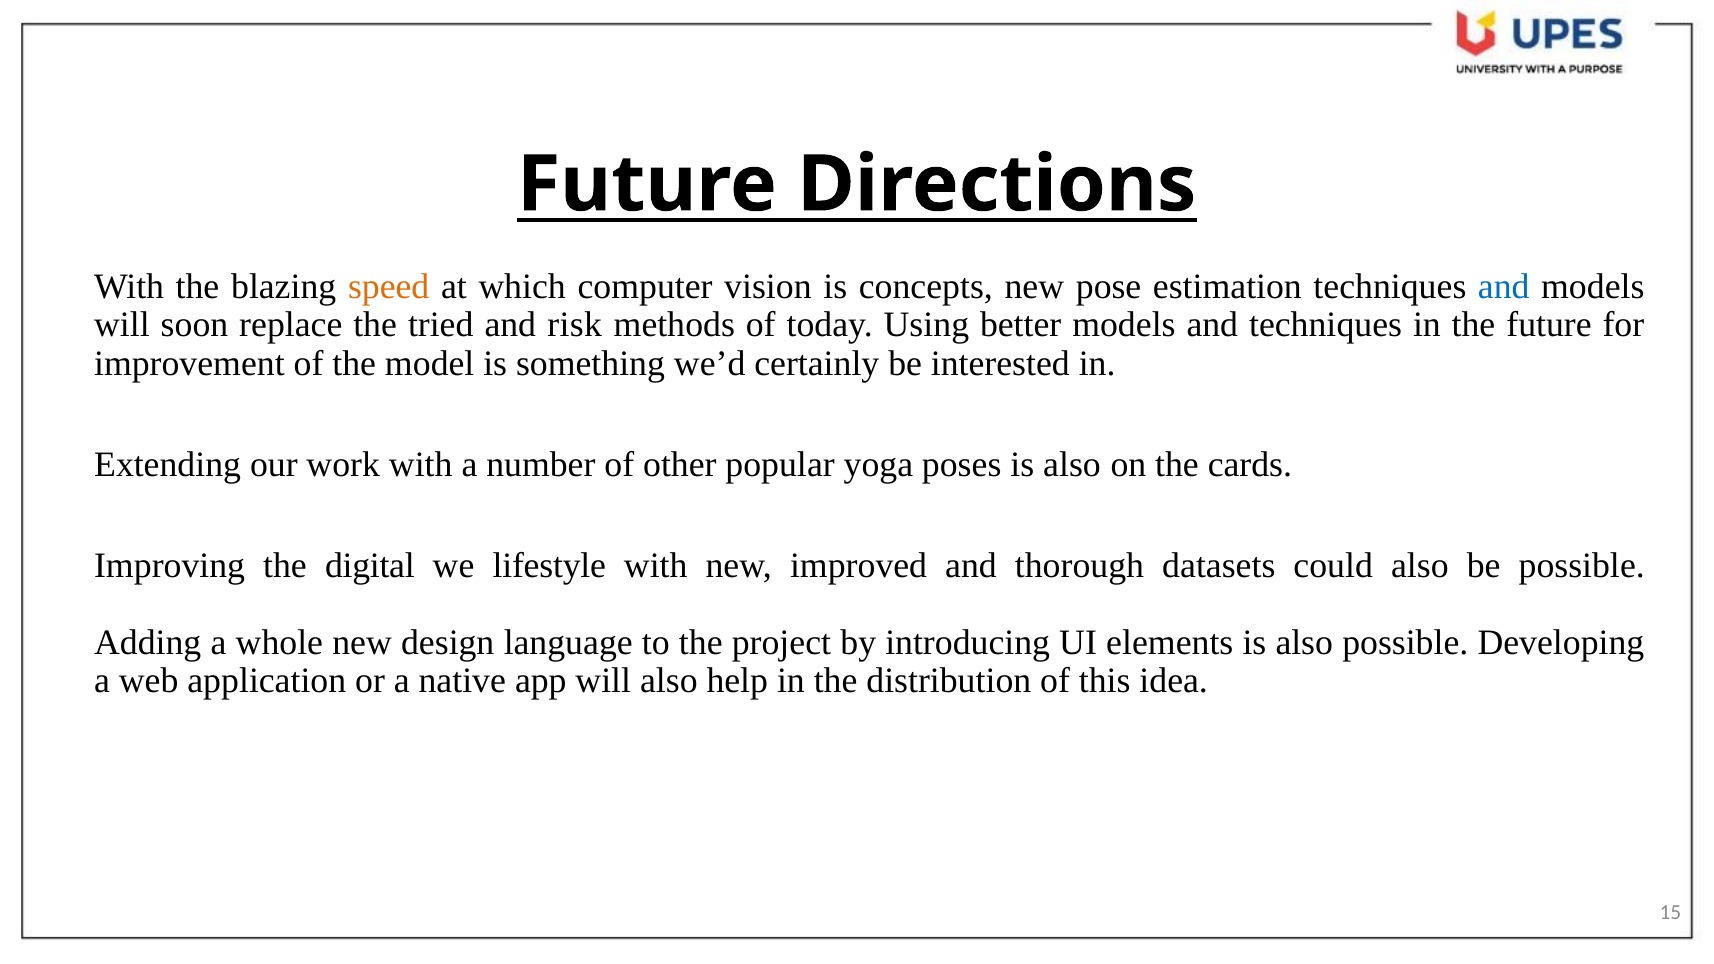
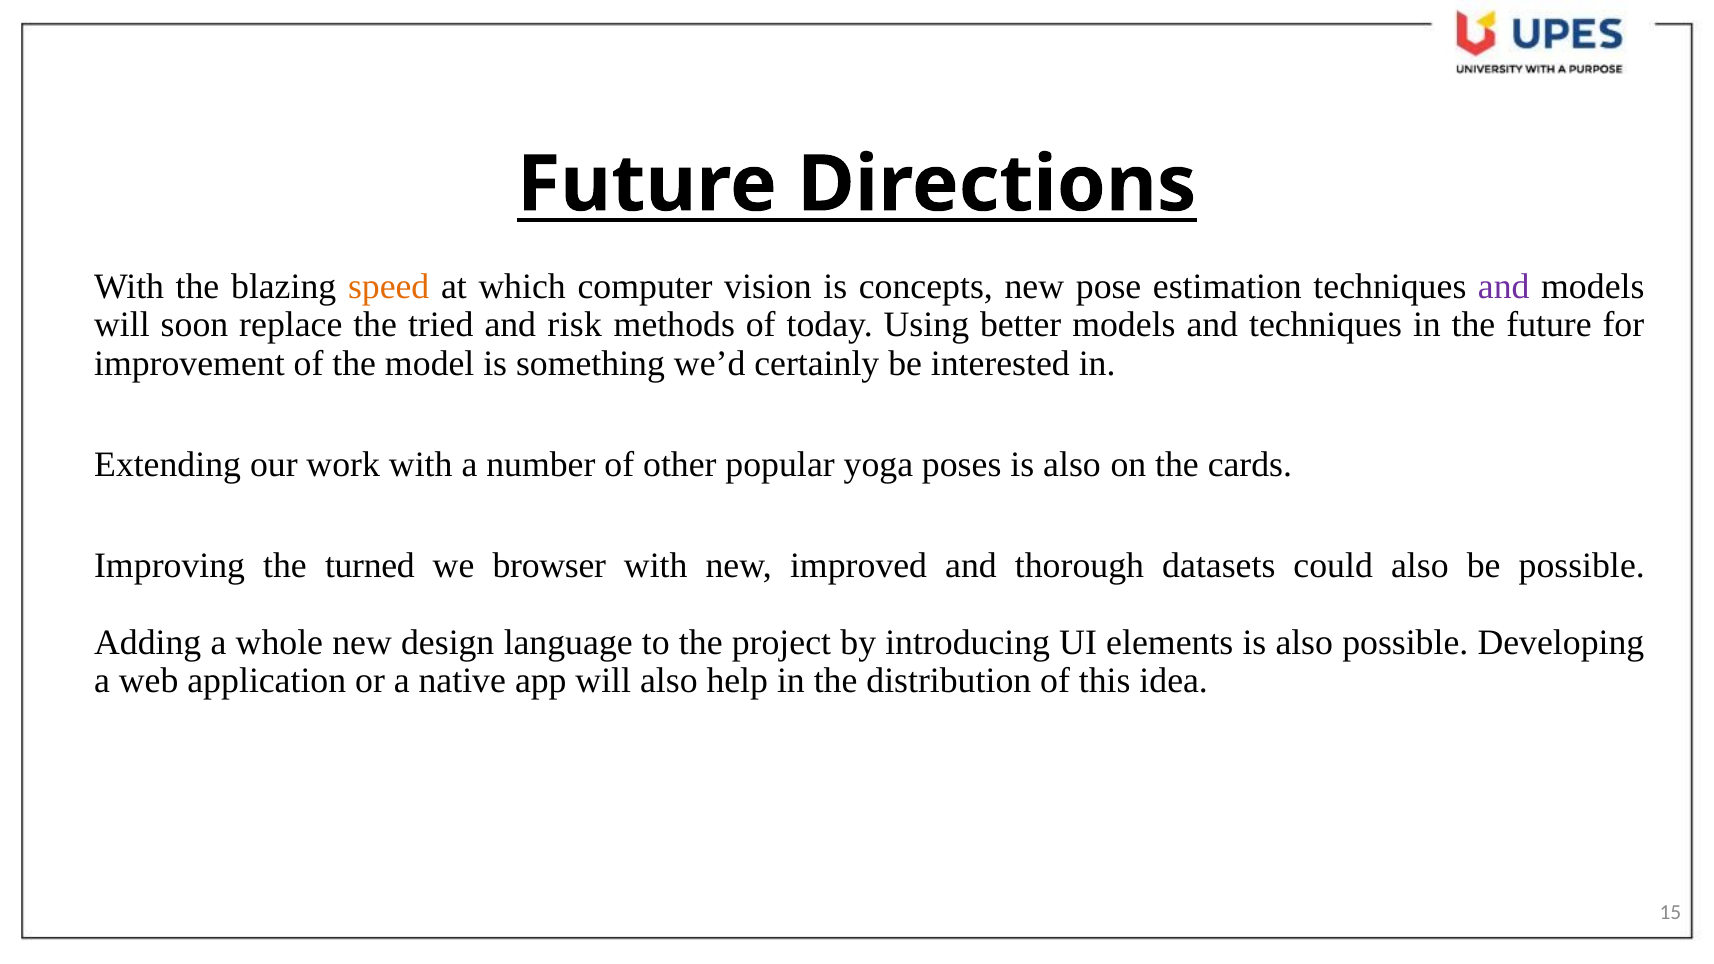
and colour: blue -> purple (1504, 286)
digital: digital -> turned (370, 565)
lifestyle: lifestyle -> browser (549, 565)
